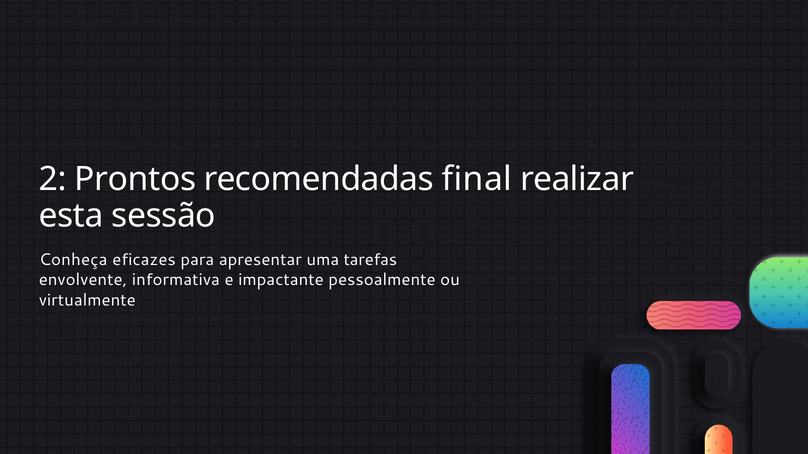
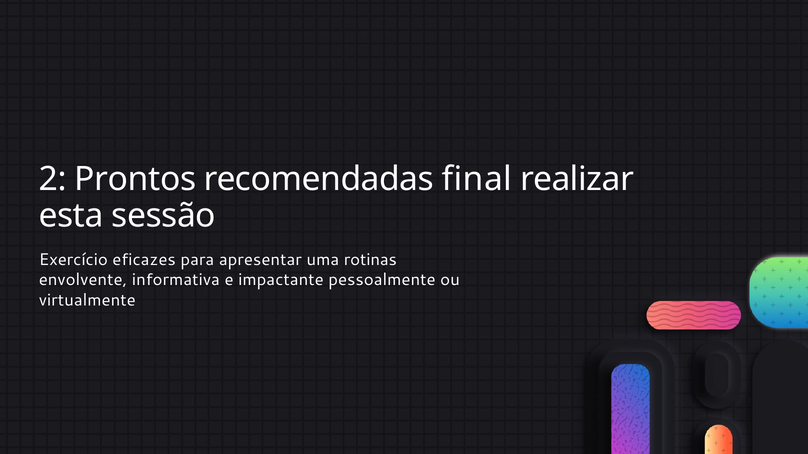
Conheça: Conheça -> Exercício (73, 260)
tarefas: tarefas -> rotinas (370, 260)
